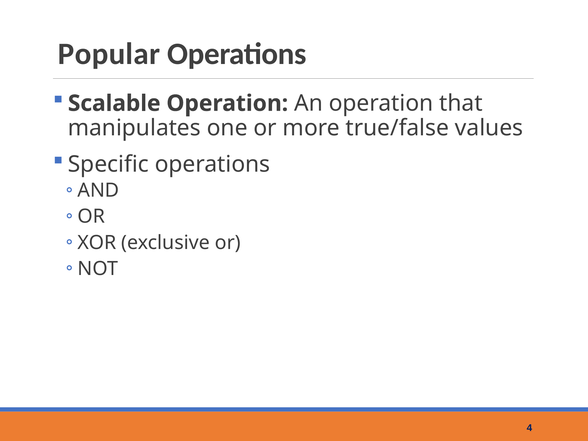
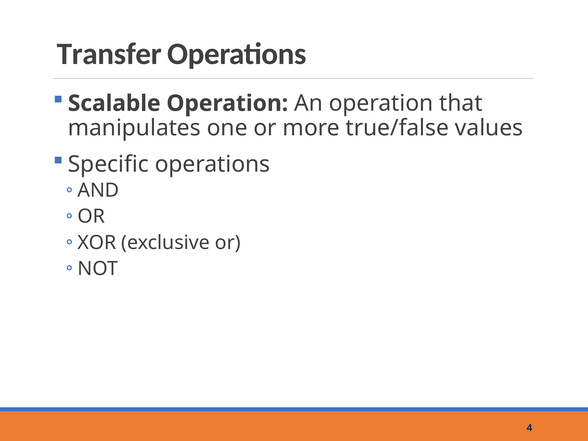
Popular: Popular -> Transfer (109, 54)
